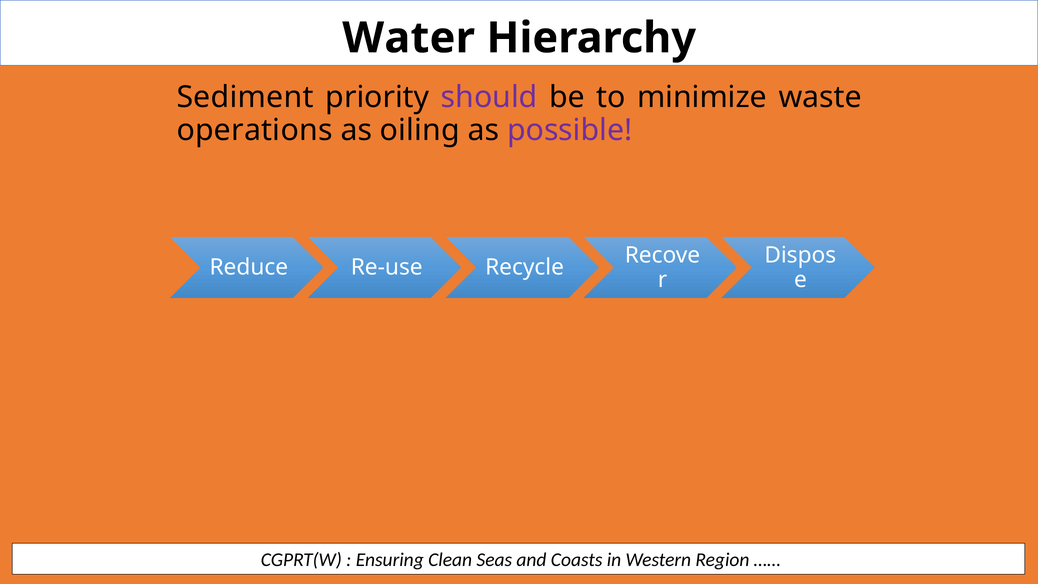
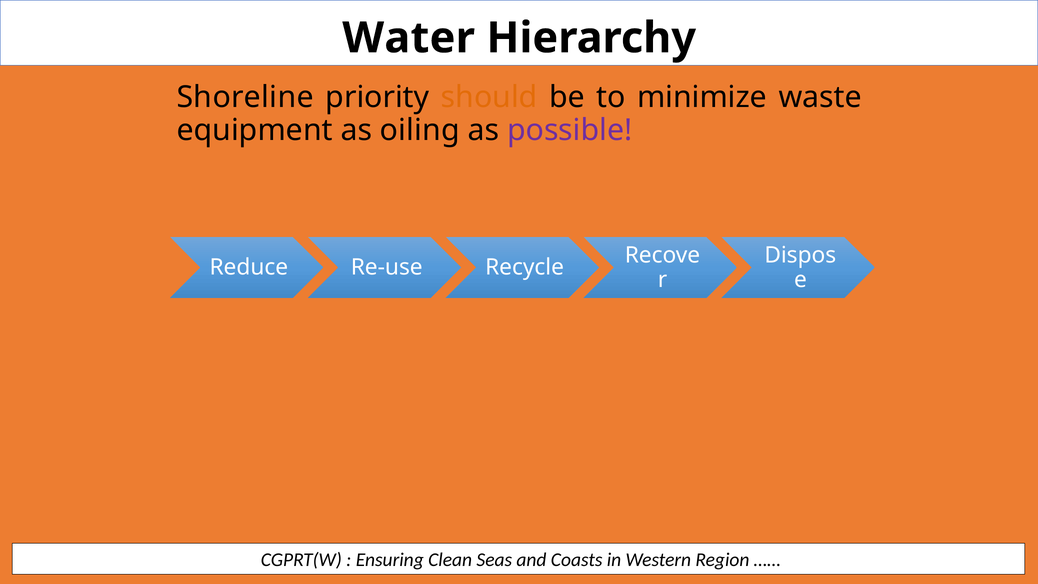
Sediment: Sediment -> Shoreline (245, 97)
should colour: purple -> orange (489, 97)
operations: operations -> equipment (255, 130)
